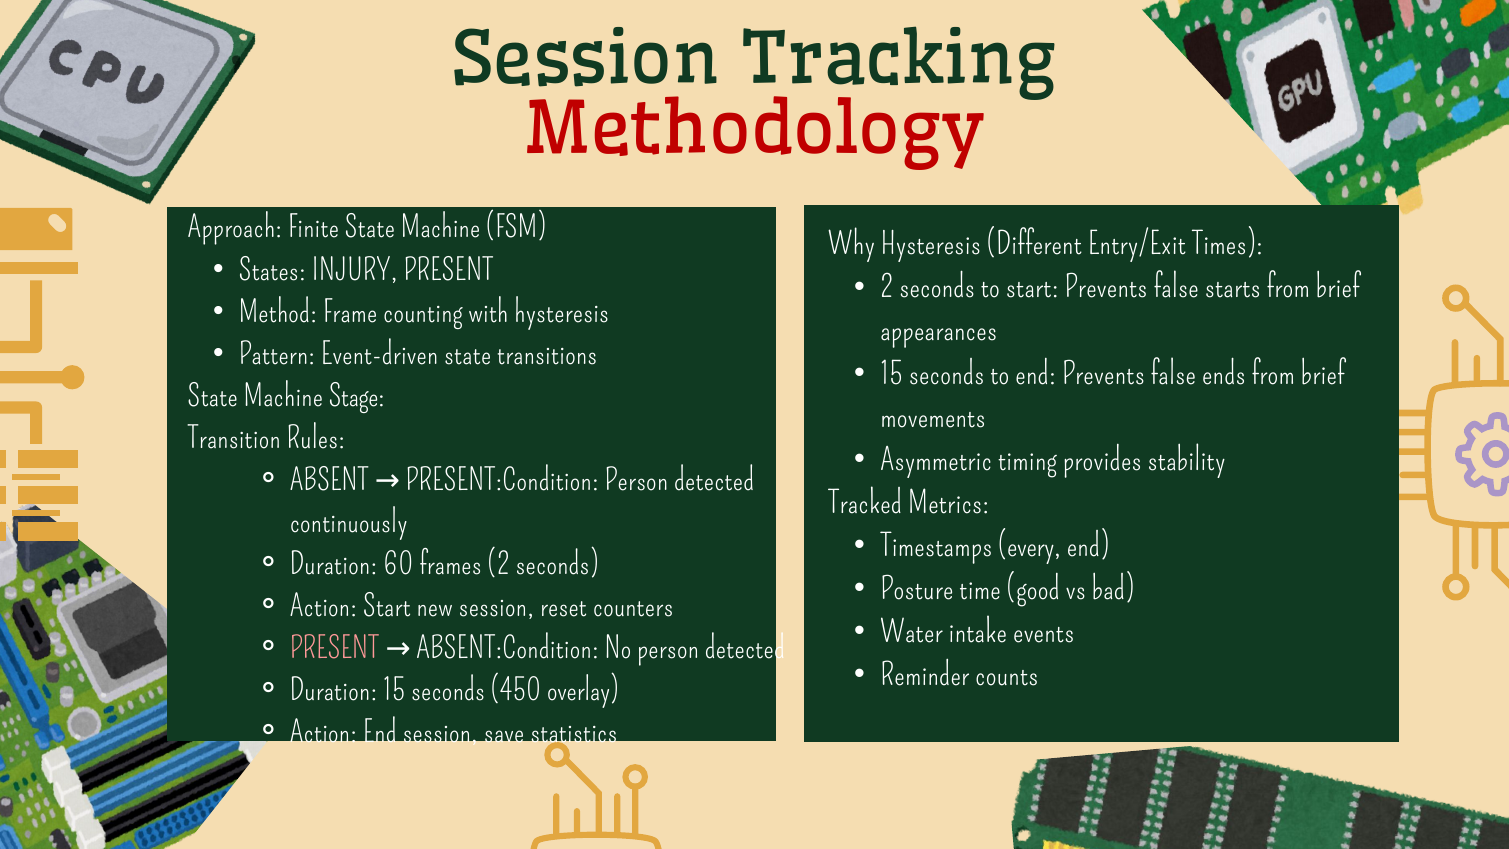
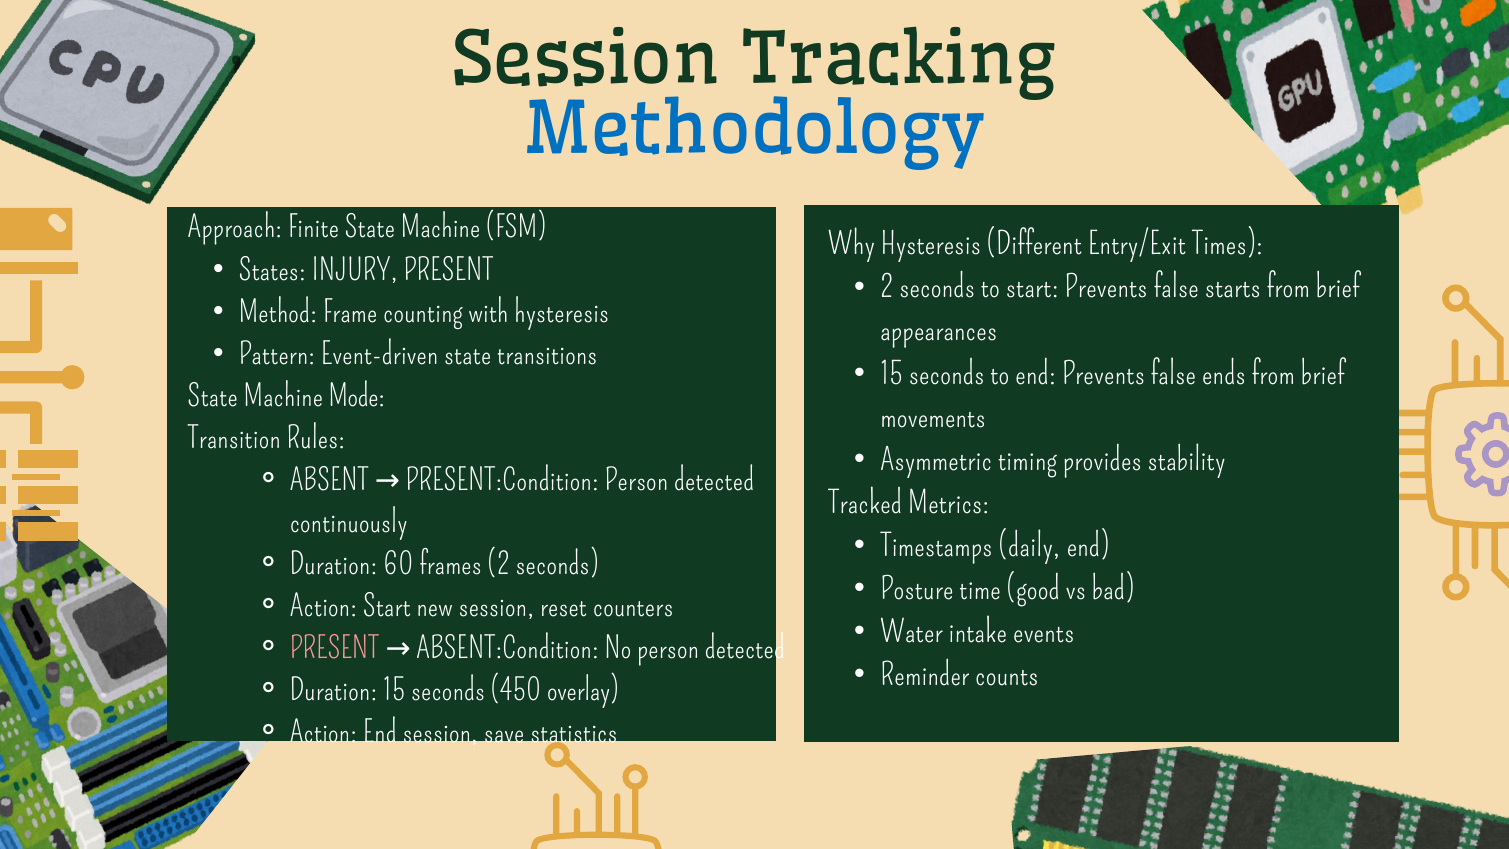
Methodology colour: red -> blue (754, 130)
Stage: Stage -> Mode (357, 396)
every: every -> daily (1029, 546)
